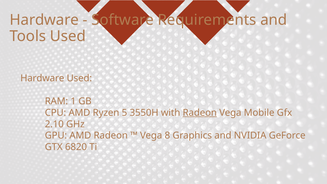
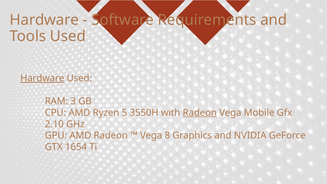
Hardware underline: none -> present (42, 78)
1: 1 -> 3 (73, 101)
6820: 6820 -> 1654 (76, 147)
